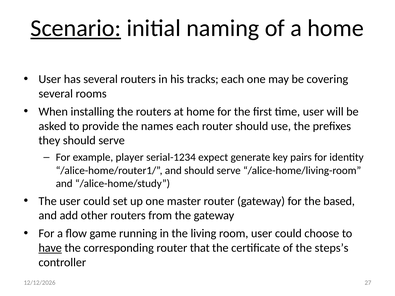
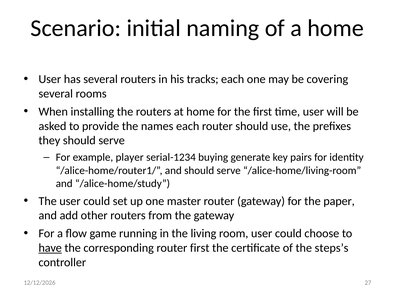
Scenario underline: present -> none (76, 28)
expect: expect -> buying (213, 157)
based: based -> paper (339, 201)
router that: that -> first (200, 248)
